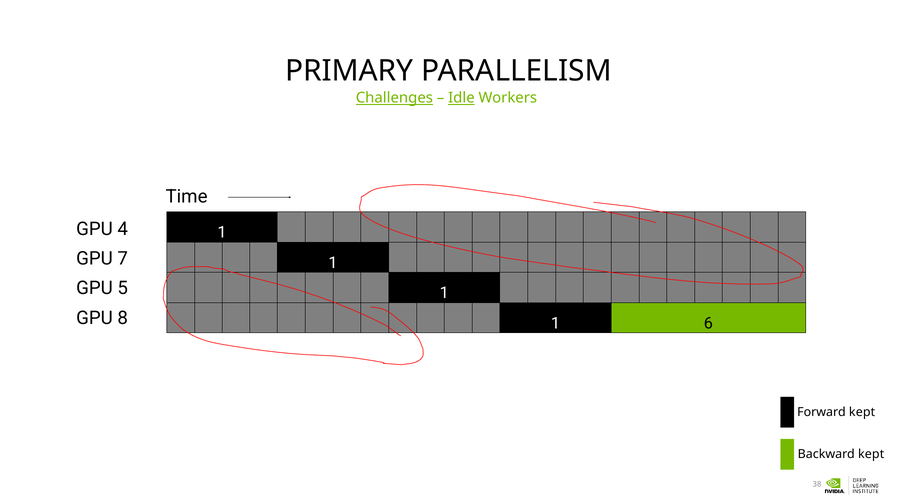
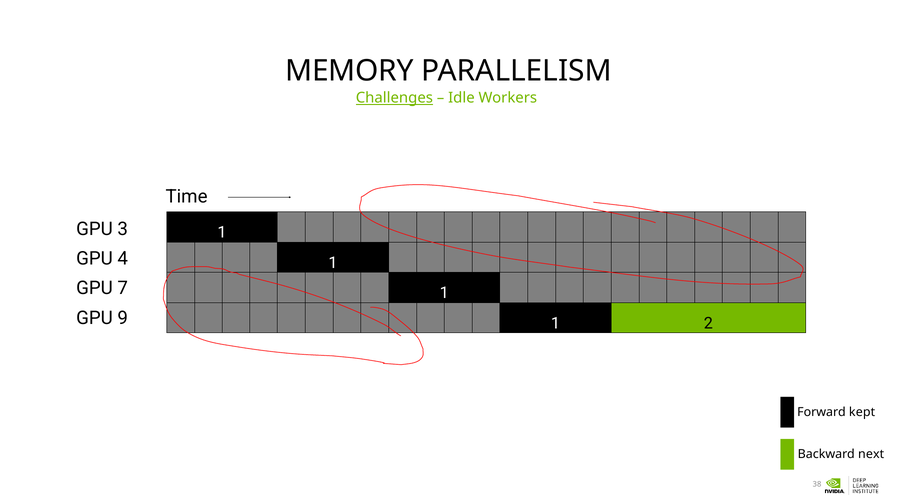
PRIMARY: PRIMARY -> MEMORY (349, 71)
Idle underline: present -> none (461, 98)
4: 4 -> 3 (123, 229)
7: 7 -> 4 (123, 259)
5: 5 -> 7 (123, 289)
8: 8 -> 9 (123, 318)
6: 6 -> 2 (708, 324)
Backward kept: kept -> next (871, 455)
